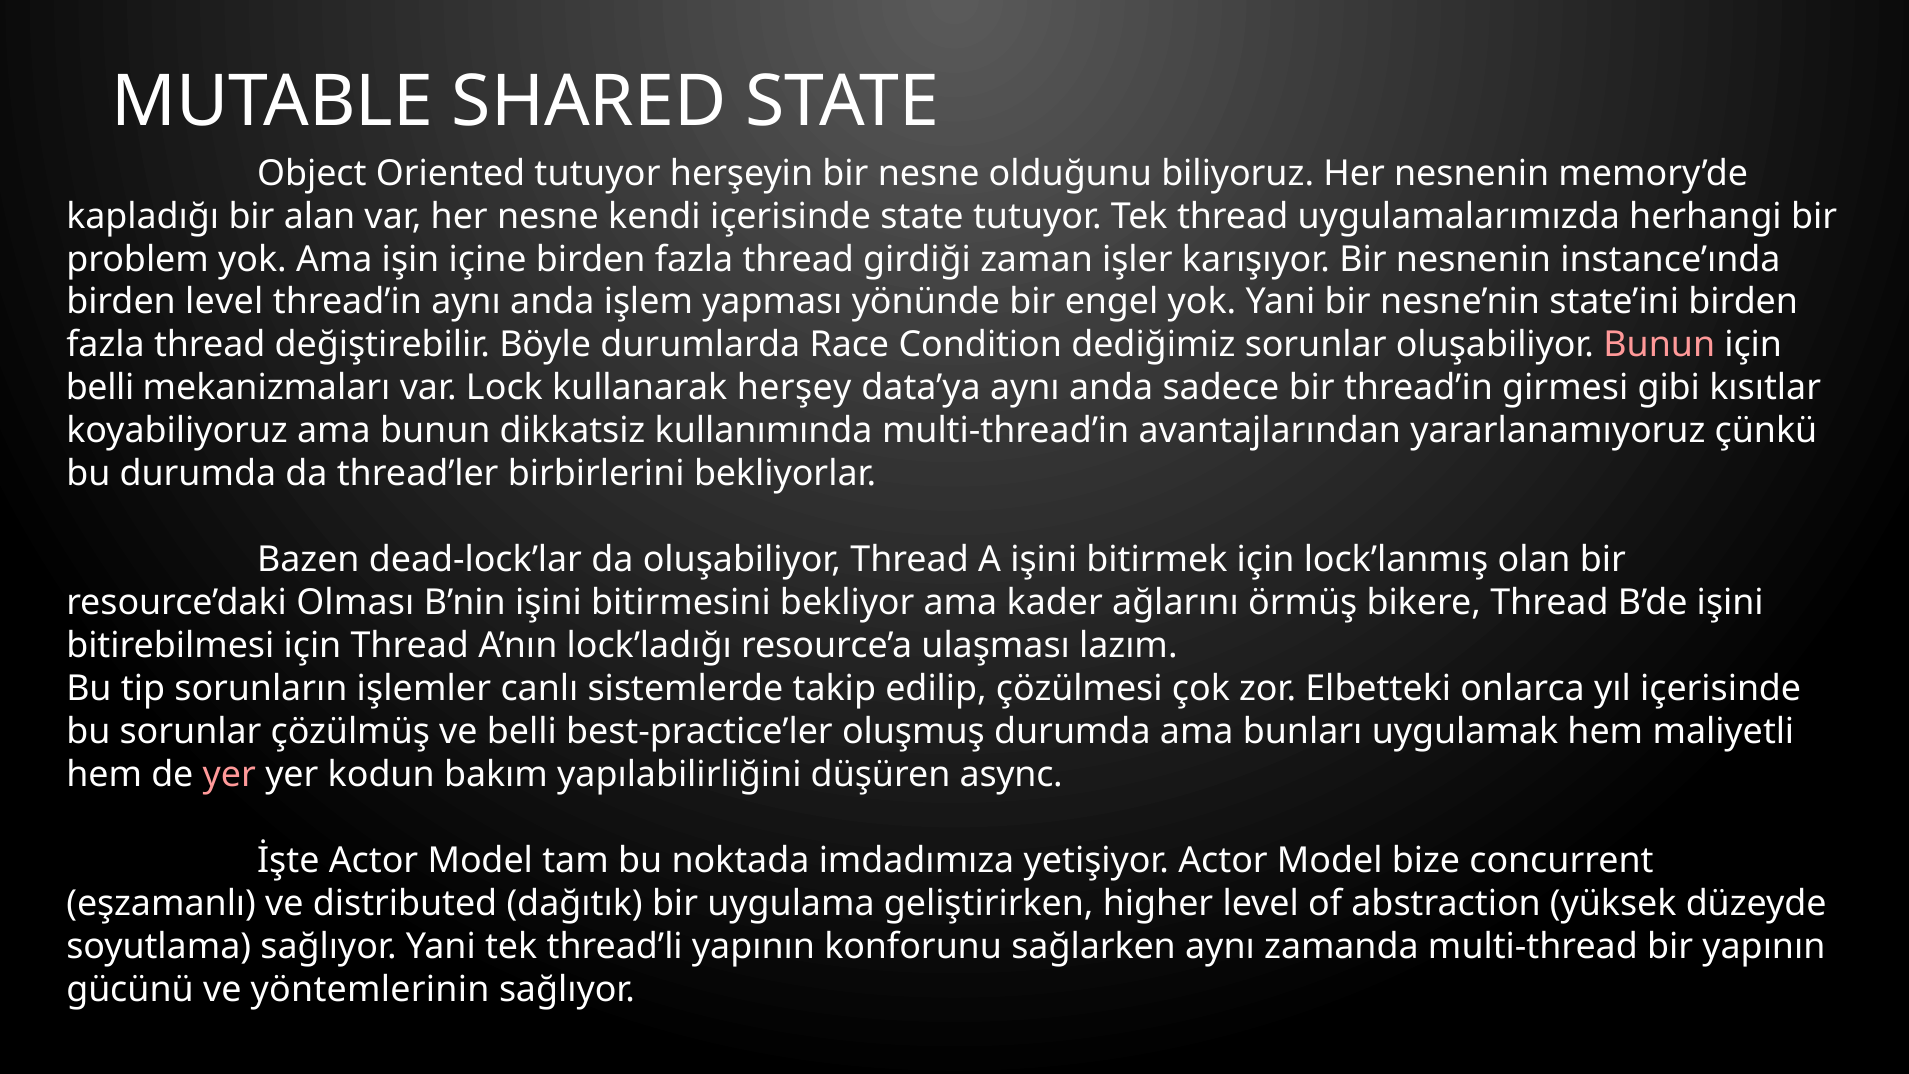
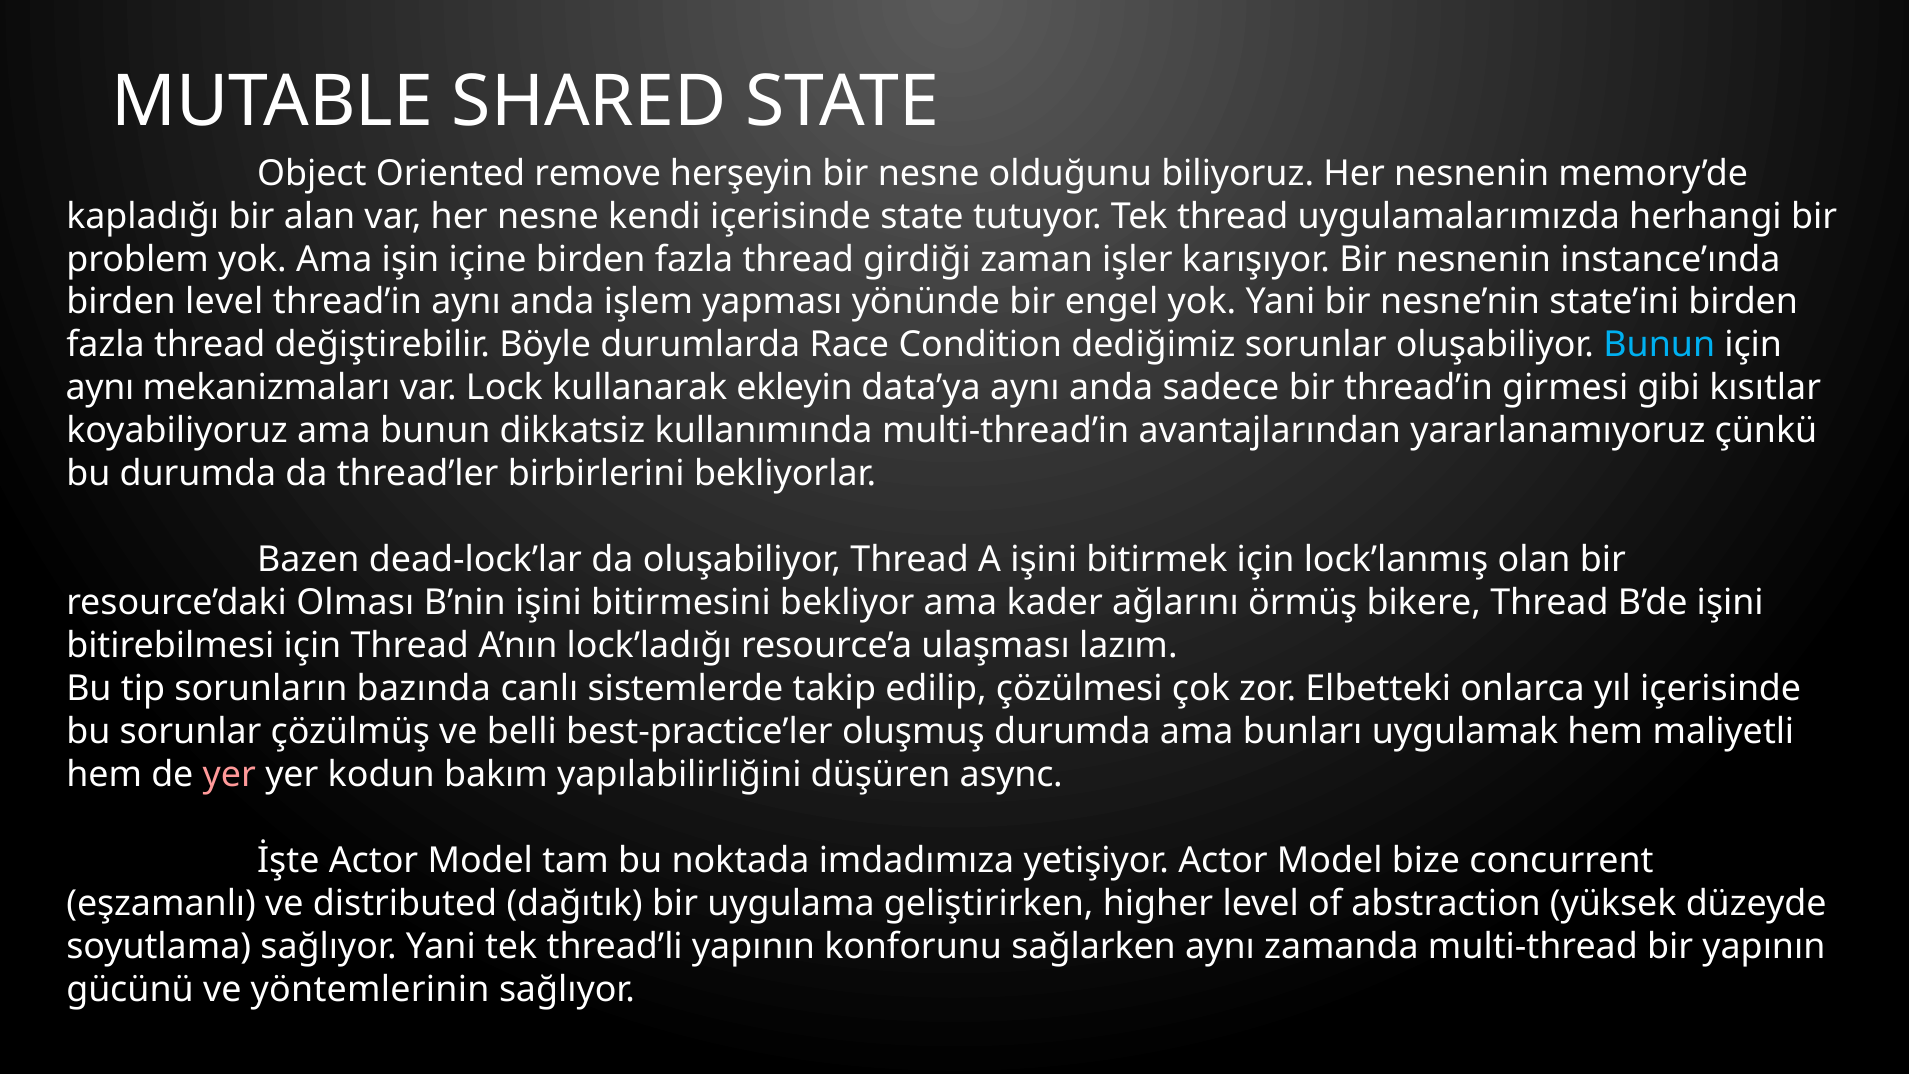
Oriented tutuyor: tutuyor -> remove (598, 173)
Bunun colour: pink -> light blue (1659, 345)
belli: belli -> aynı (100, 388)
herşey: herşey -> ekleyin (795, 388)
işlemler: işlemler -> bazında (424, 689)
